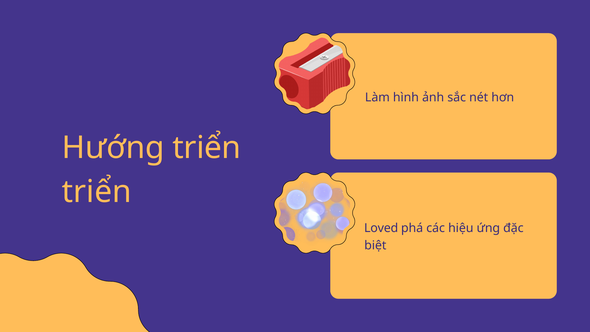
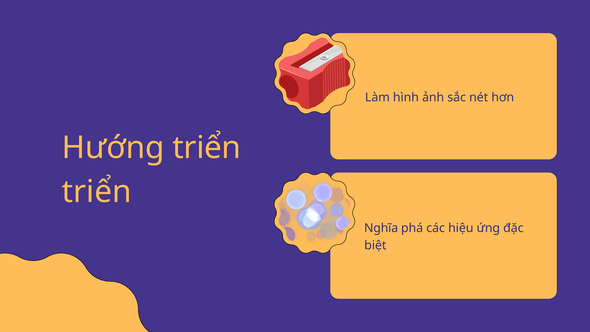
Loved: Loved -> Nghĩa (381, 228)
